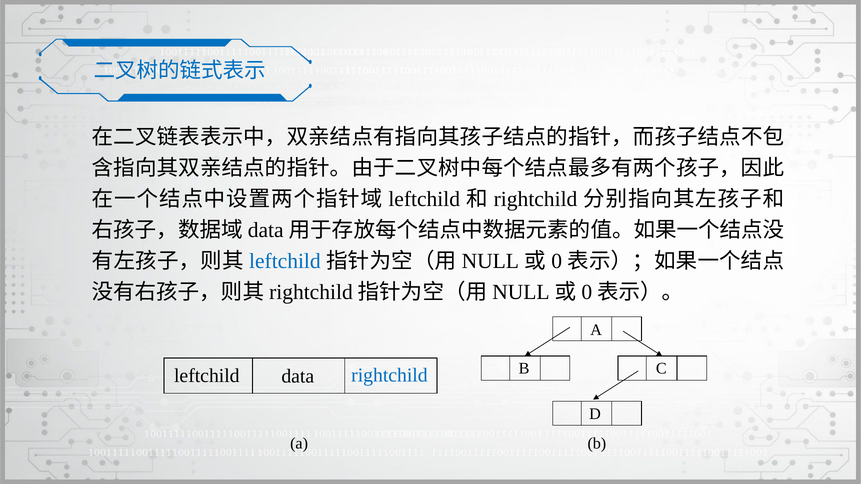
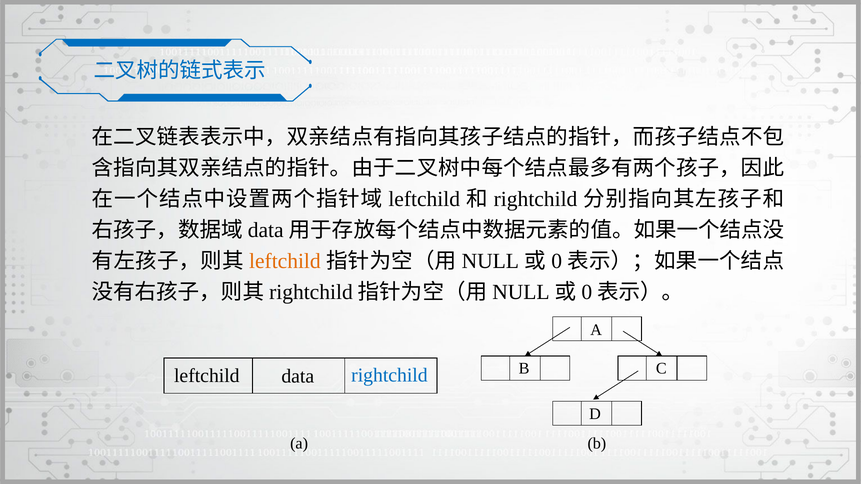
leftchild colour: blue -> orange (285, 261)
